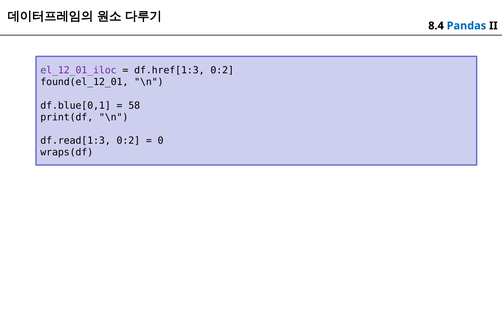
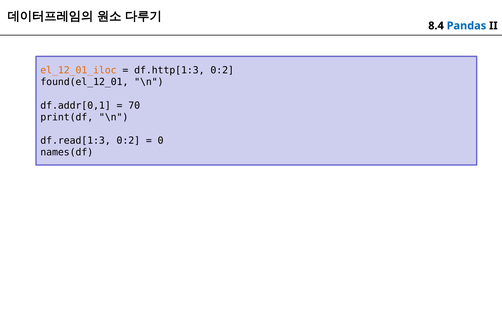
el_12_01_iloc colour: purple -> orange (78, 70)
df.href[1:3: df.href[1:3 -> df.http[1:3 (169, 70)
df.blue[0,1: df.blue[0,1 -> df.addr[0,1 (76, 105)
58: 58 -> 70 (134, 105)
wraps(df: wraps(df -> names(df (67, 152)
